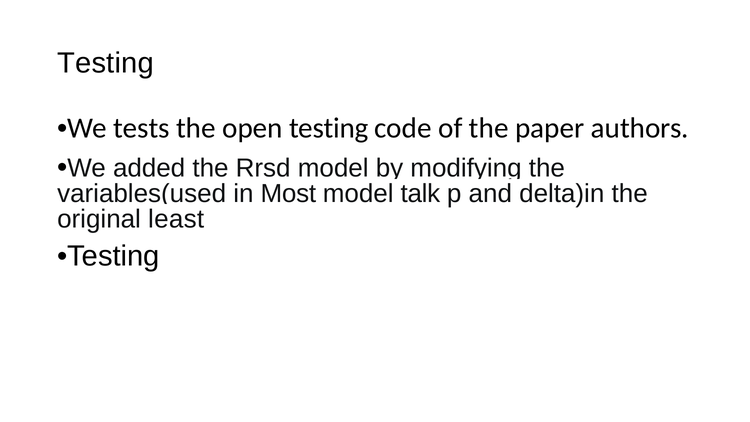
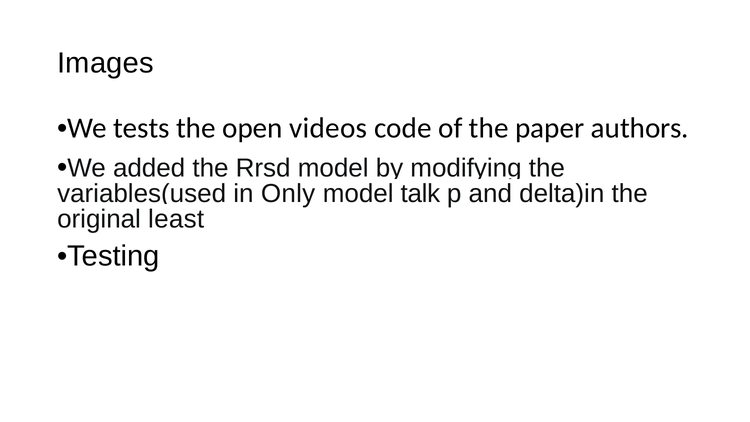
Testing: Testing -> Images (106, 63)
open testing: testing -> videos (328, 128)
Most: Most -> Only (288, 194)
